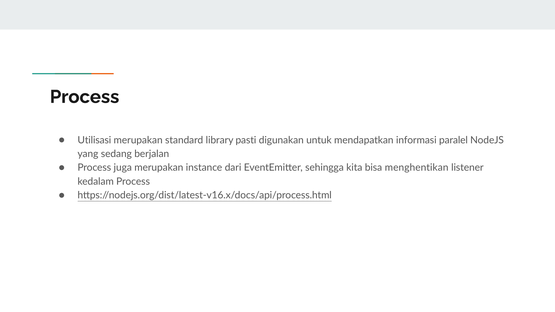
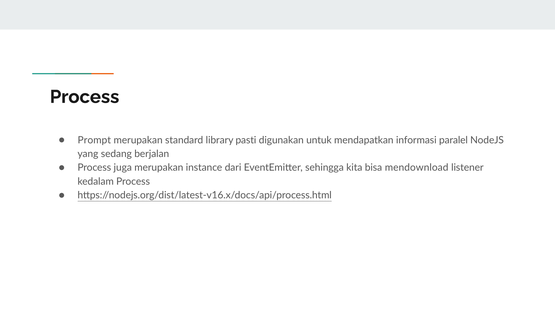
Utilisasi: Utilisasi -> Prompt (94, 140)
menghentikan: menghentikan -> mendownload (417, 168)
